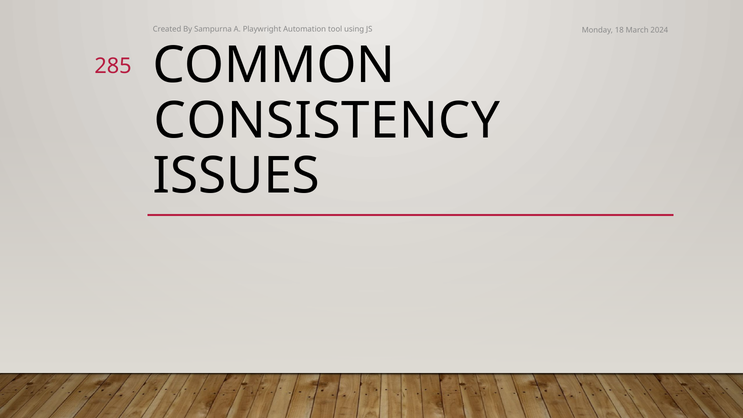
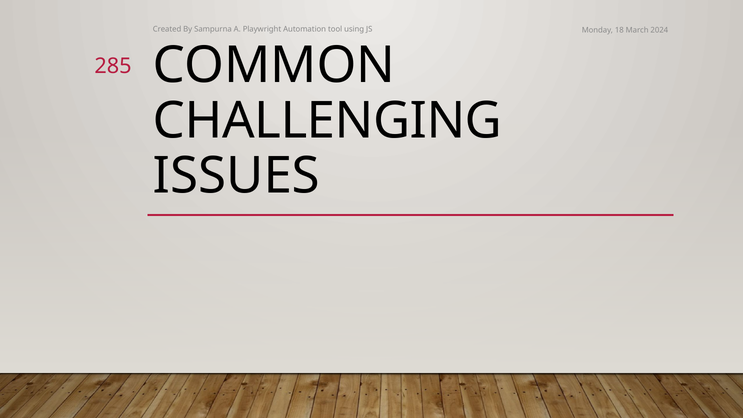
CONSISTENCY: CONSISTENCY -> CHALLENGING (327, 121)
